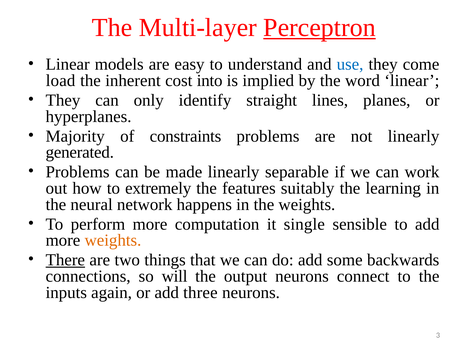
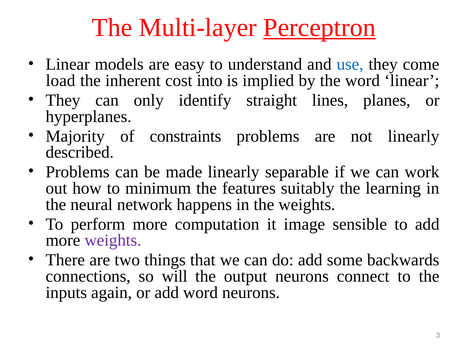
generated: generated -> described (80, 152)
extremely: extremely -> minimum (158, 188)
single: single -> image (304, 224)
weights colour: orange -> purple (113, 240)
There underline: present -> none (65, 260)
add three: three -> word (201, 292)
